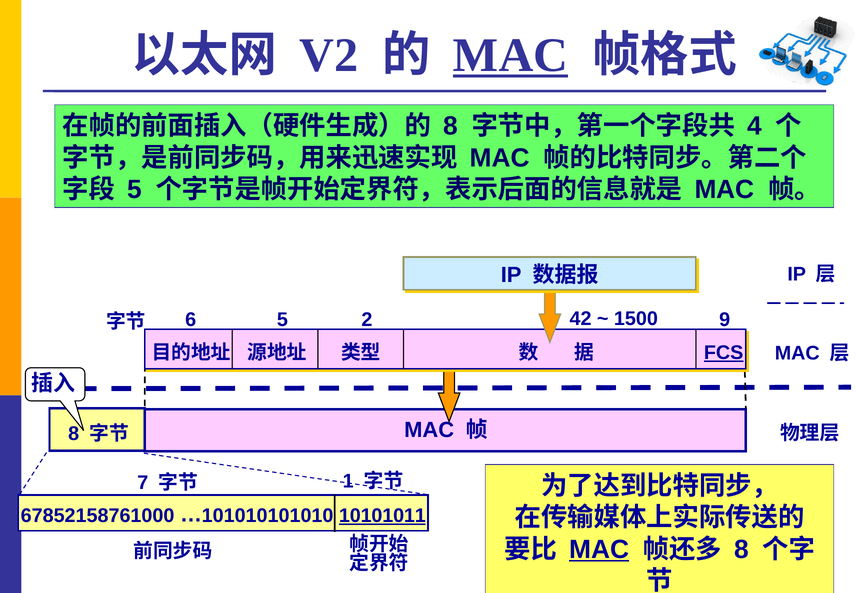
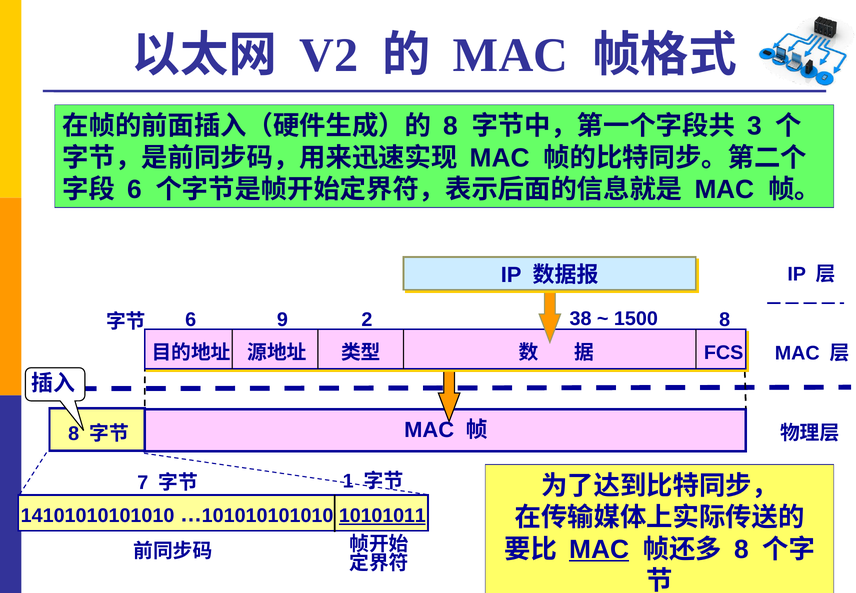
MAC underline: present -> none (511, 55)
4: 4 -> 3 (755, 126)
5: 5 -> 6 (135, 189)
6 5: 5 -> 9 (282, 319)
2 9: 9 -> 8 (725, 319)
42: 42 -> 38 (581, 319)
FCS underline: present -> none (724, 352)
67852158761000: 67852158761000 -> 14101010101010 (98, 515)
